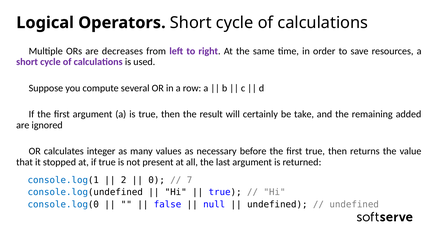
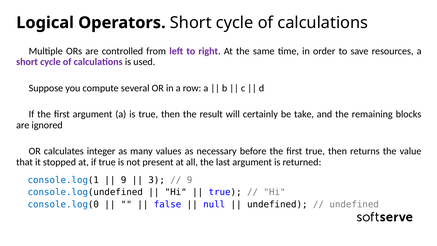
decreases: decreases -> controlled (122, 51)
added: added -> blocks (409, 114)
2: 2 -> 9 (124, 180)
0: 0 -> 3 (157, 180)
7: 7 -> 9 (190, 180)
